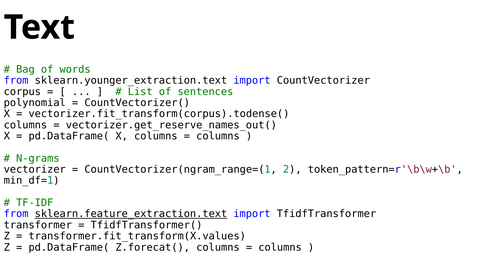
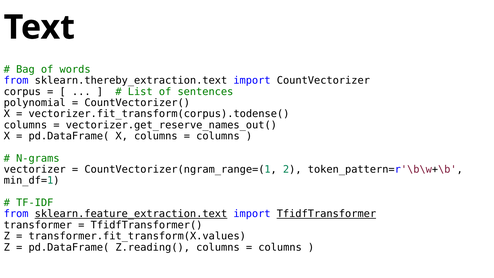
sklearn.younger_extraction.text: sklearn.younger_extraction.text -> sklearn.thereby_extraction.text (131, 80)
TfidfTransformer underline: none -> present (326, 214)
Z.forecat(: Z.forecat( -> Z.reading( (153, 247)
